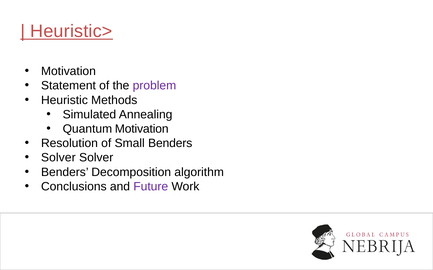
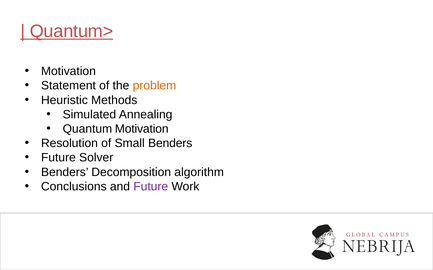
Heuristic>: Heuristic> -> Quantum> (72, 31)
problem colour: purple -> orange (154, 86)
Solver: Solver -> Future (58, 158)
